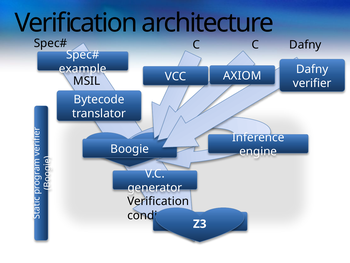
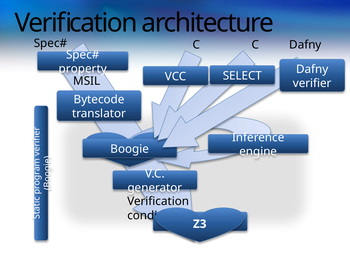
example: example -> property (83, 69)
AXIOM: AXIOM -> SELECT (242, 76)
